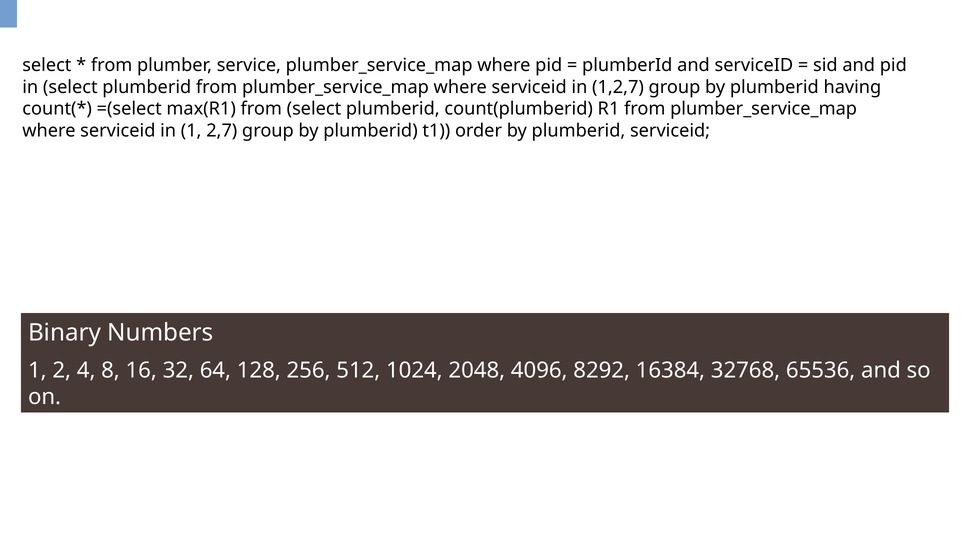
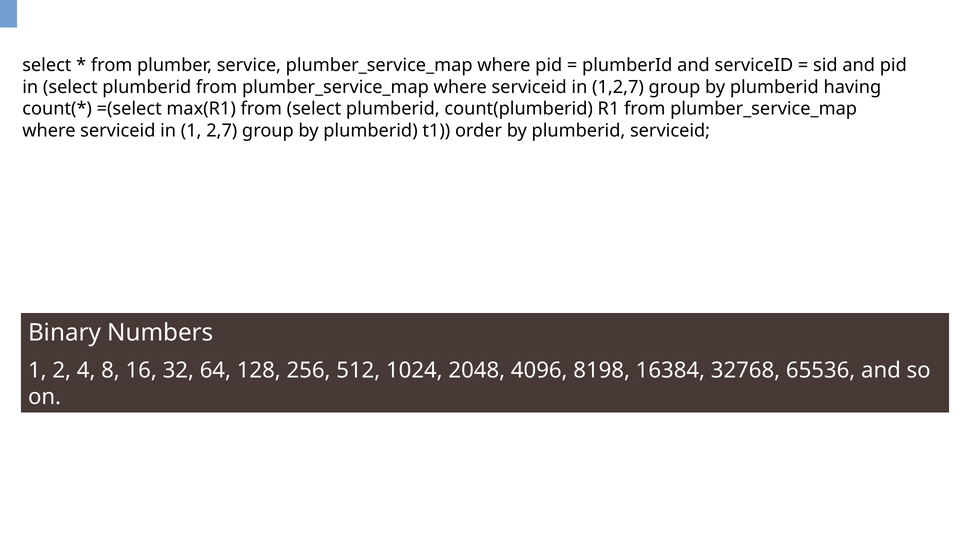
8292: 8292 -> 8198 (602, 370)
